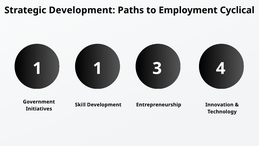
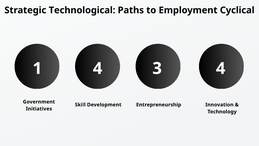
Strategic Development: Development -> Technological (82, 10)
1 1: 1 -> 4 (98, 68)
